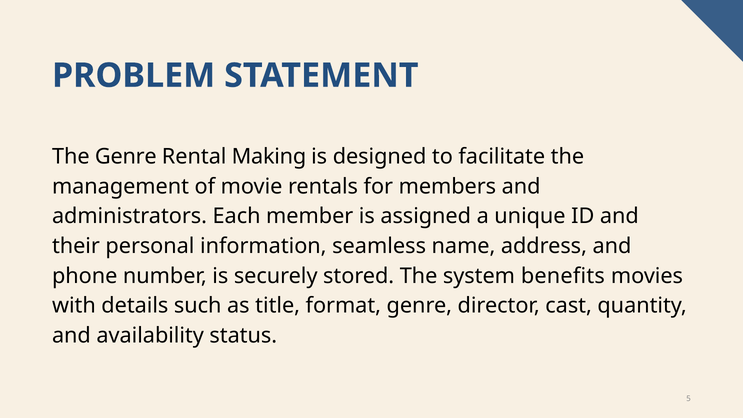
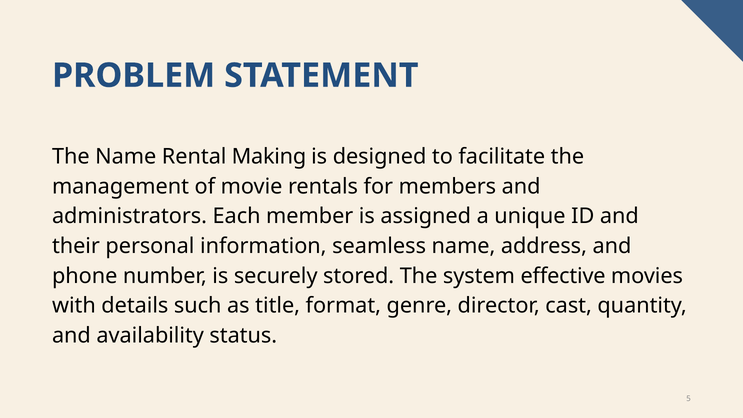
The Genre: Genre -> Name (126, 157)
benefits: benefits -> effective (563, 276)
